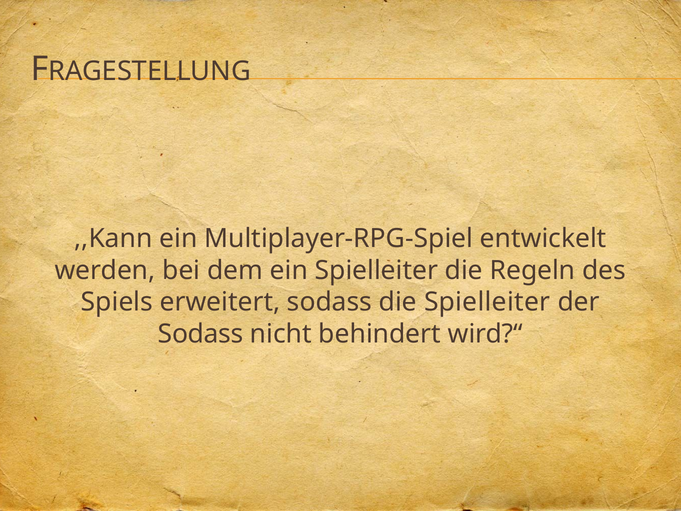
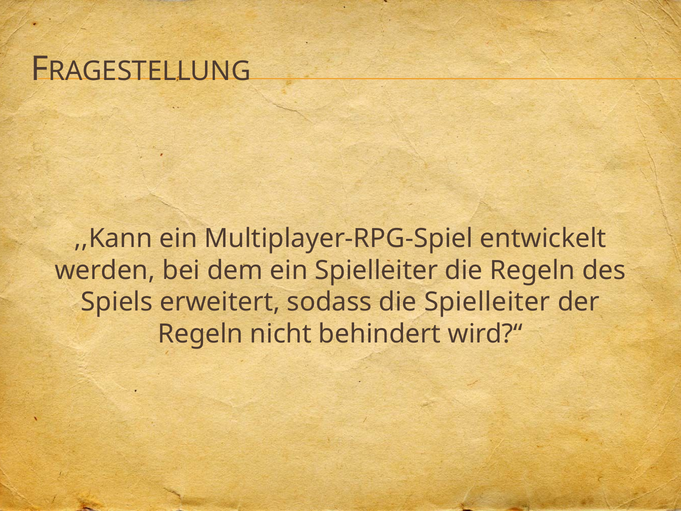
Sodass: Sodass -> Regeln (201, 334)
